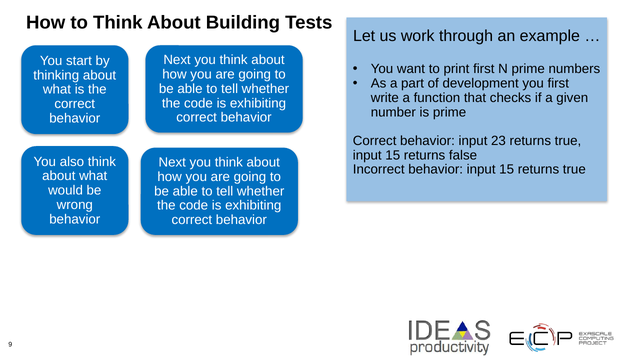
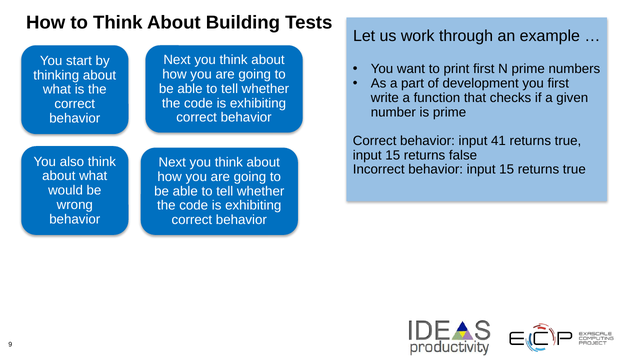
23: 23 -> 41 (498, 141)
